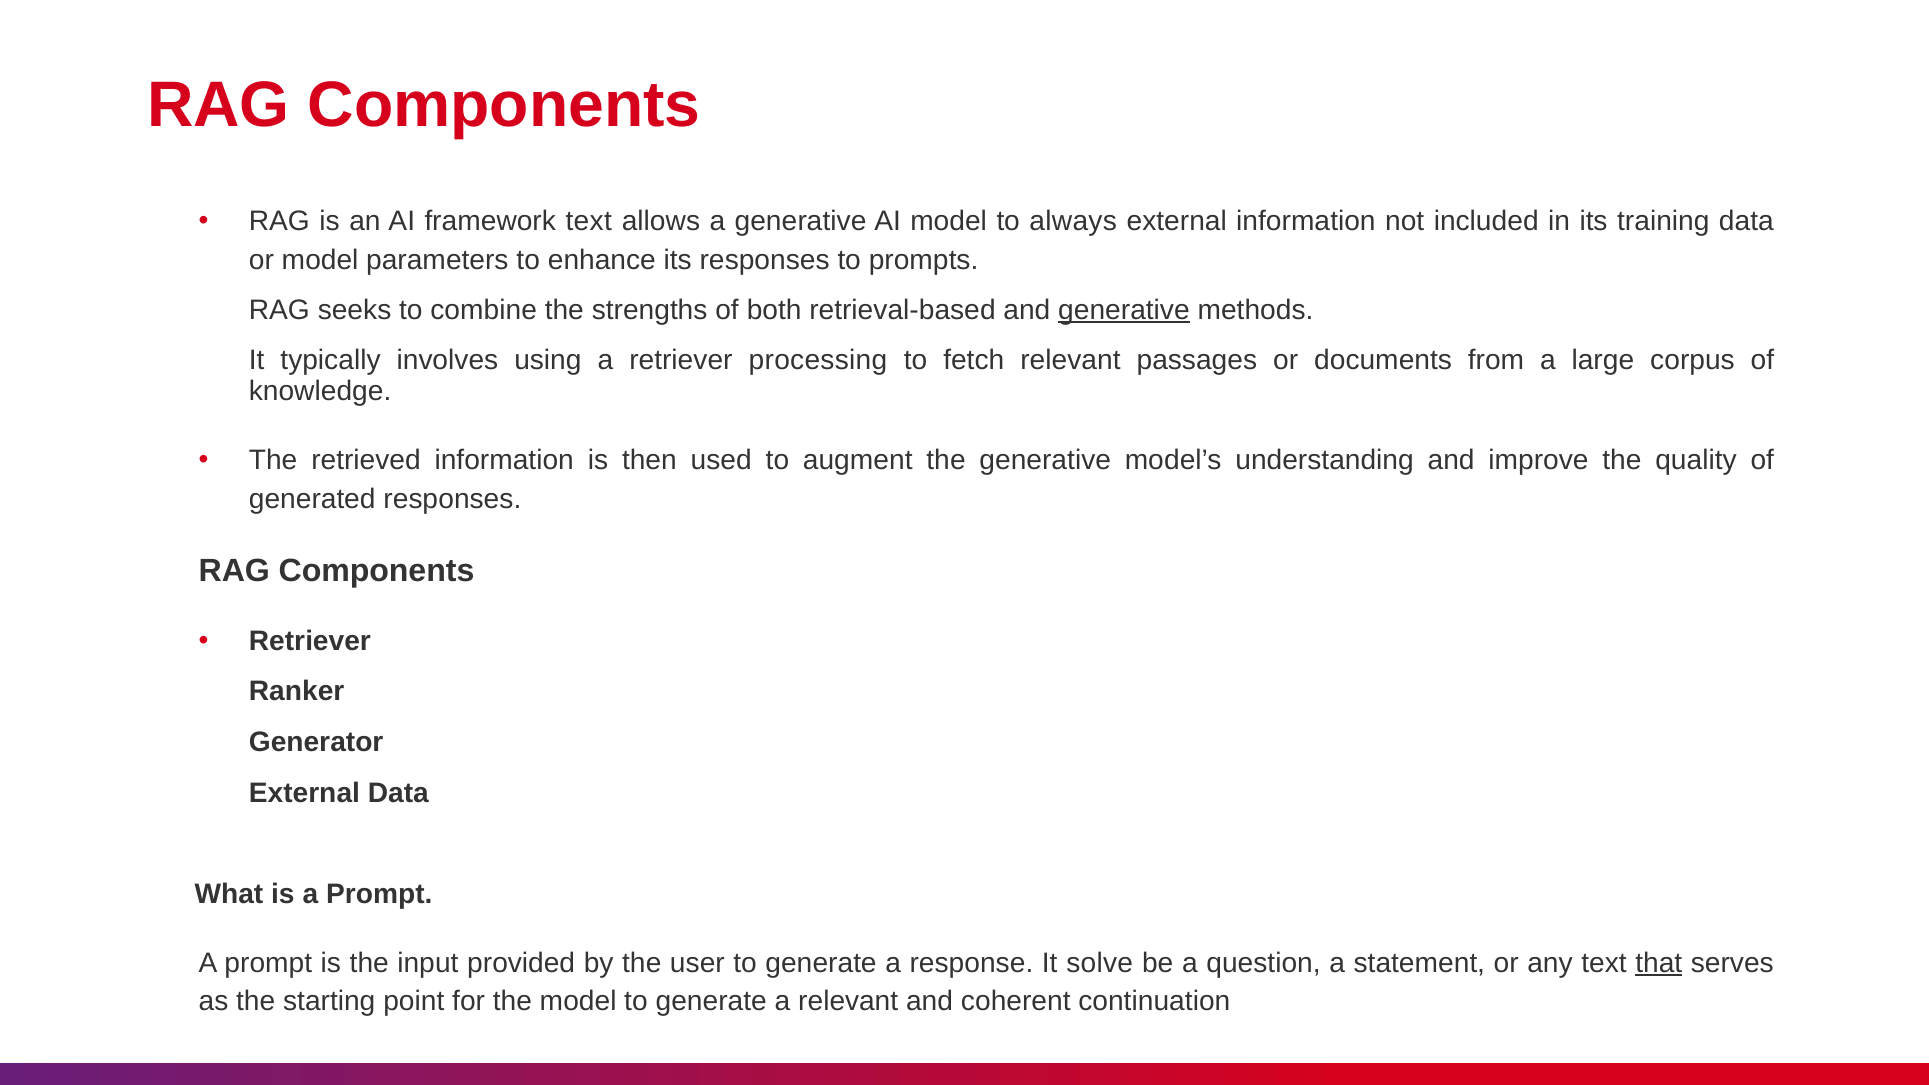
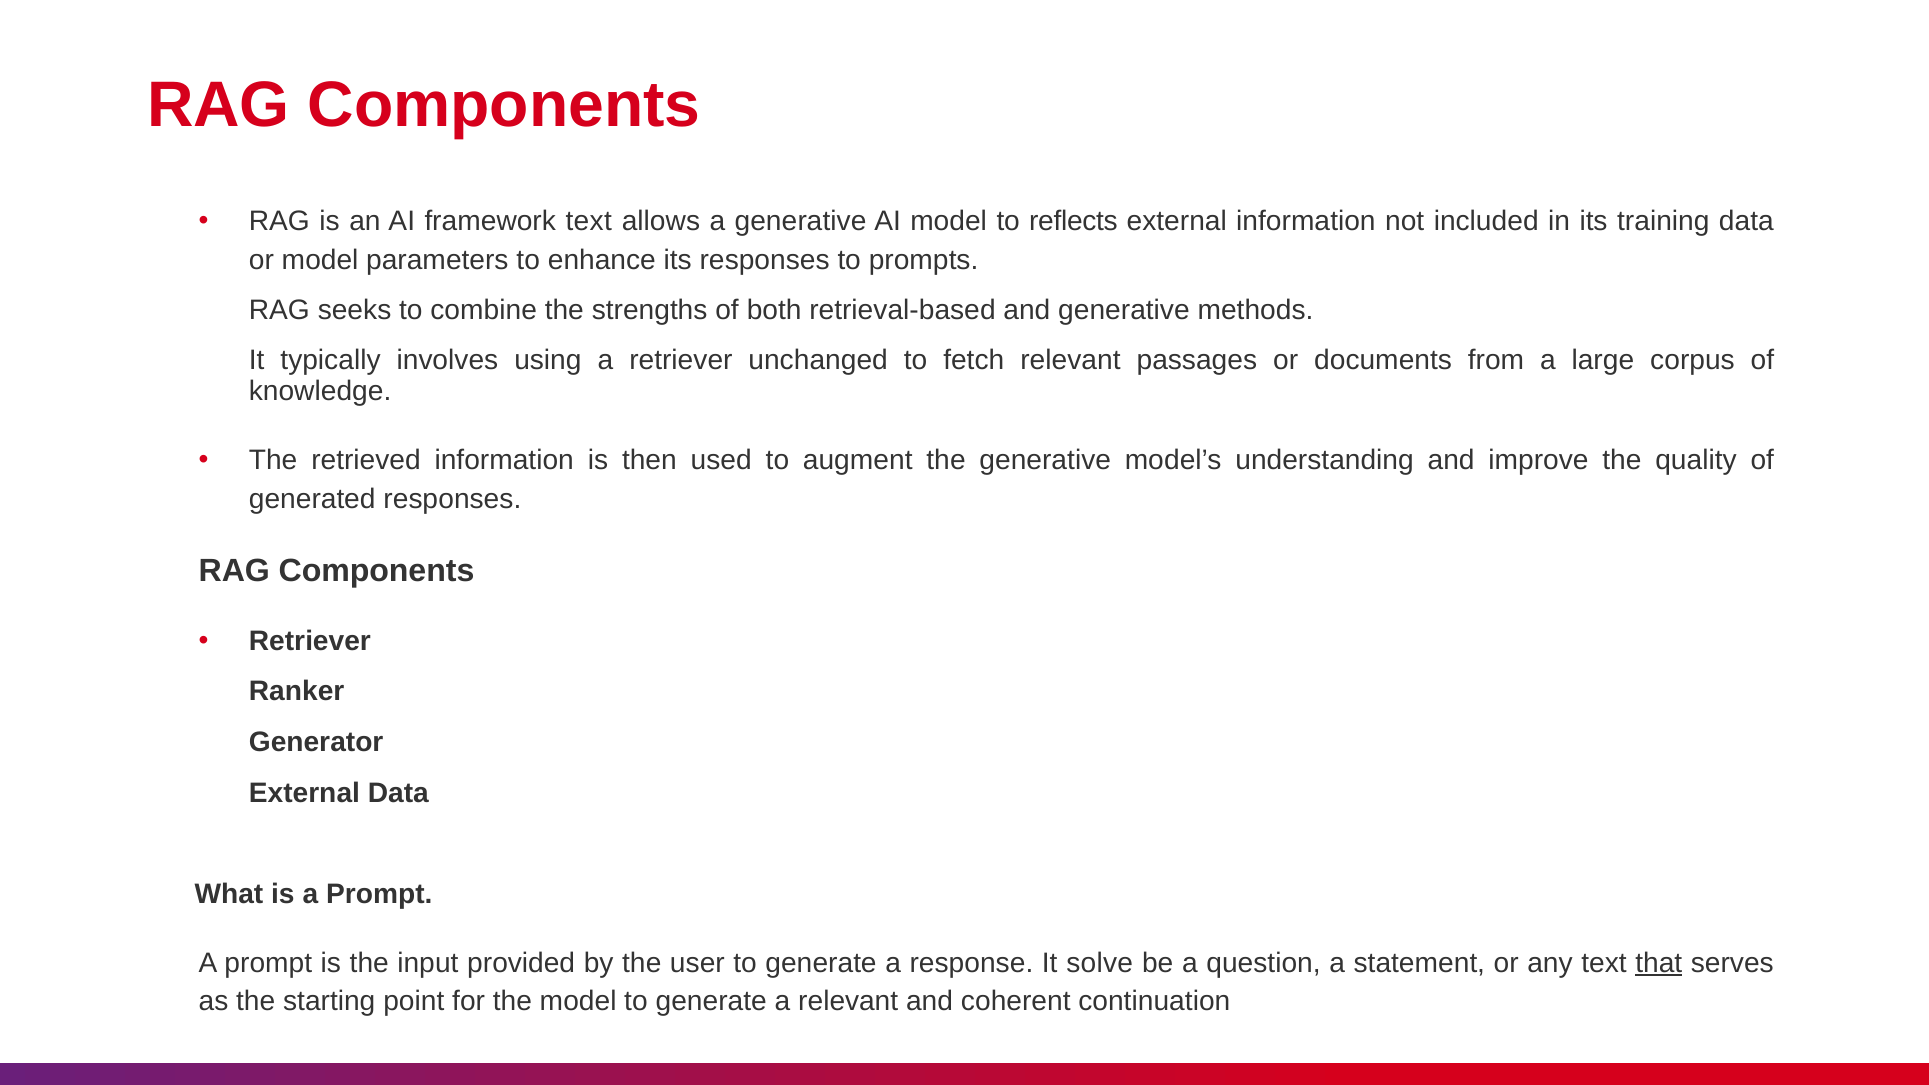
always: always -> reflects (1073, 221)
generative underline: present -> none (1124, 310)
processing: processing -> unchanged (818, 361)
